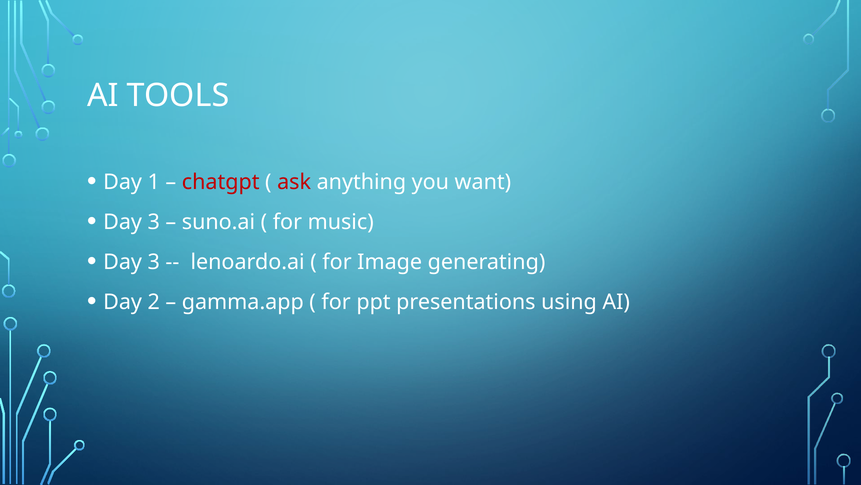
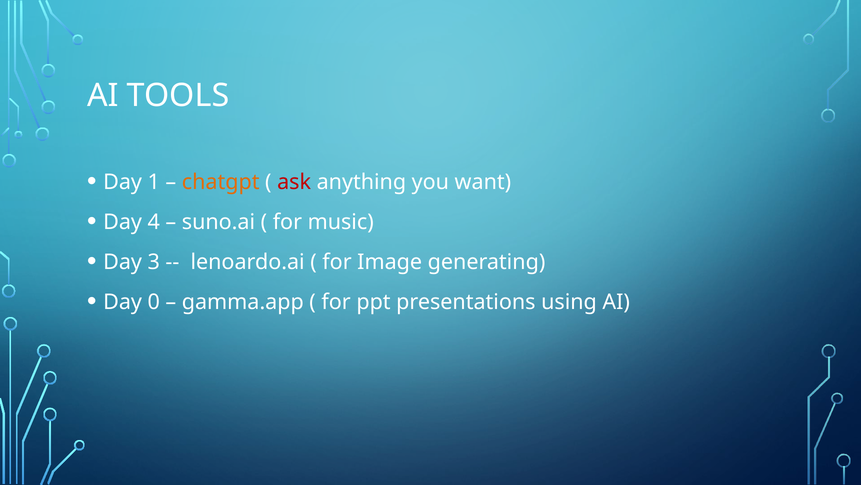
chatgpt colour: red -> orange (221, 182)
3: 3 -> 4 (154, 222)
2: 2 -> 0 (154, 302)
